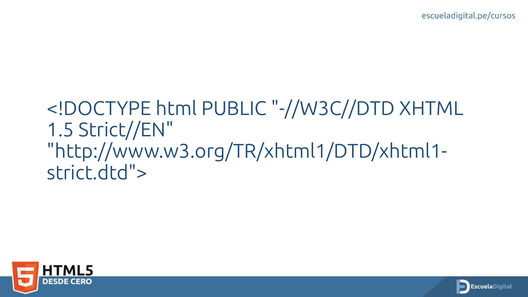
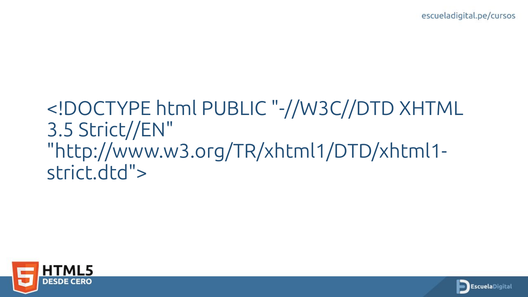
1.5: 1.5 -> 3.5 (60, 130)
